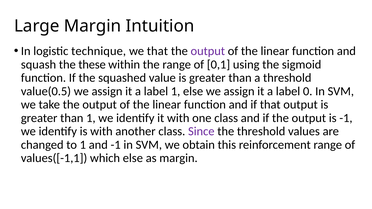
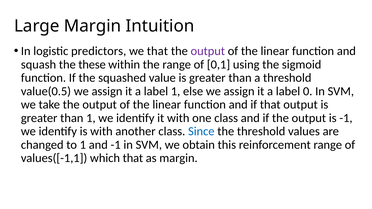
technique: technique -> predictors (99, 51)
Since colour: purple -> blue (201, 132)
which else: else -> that (133, 158)
